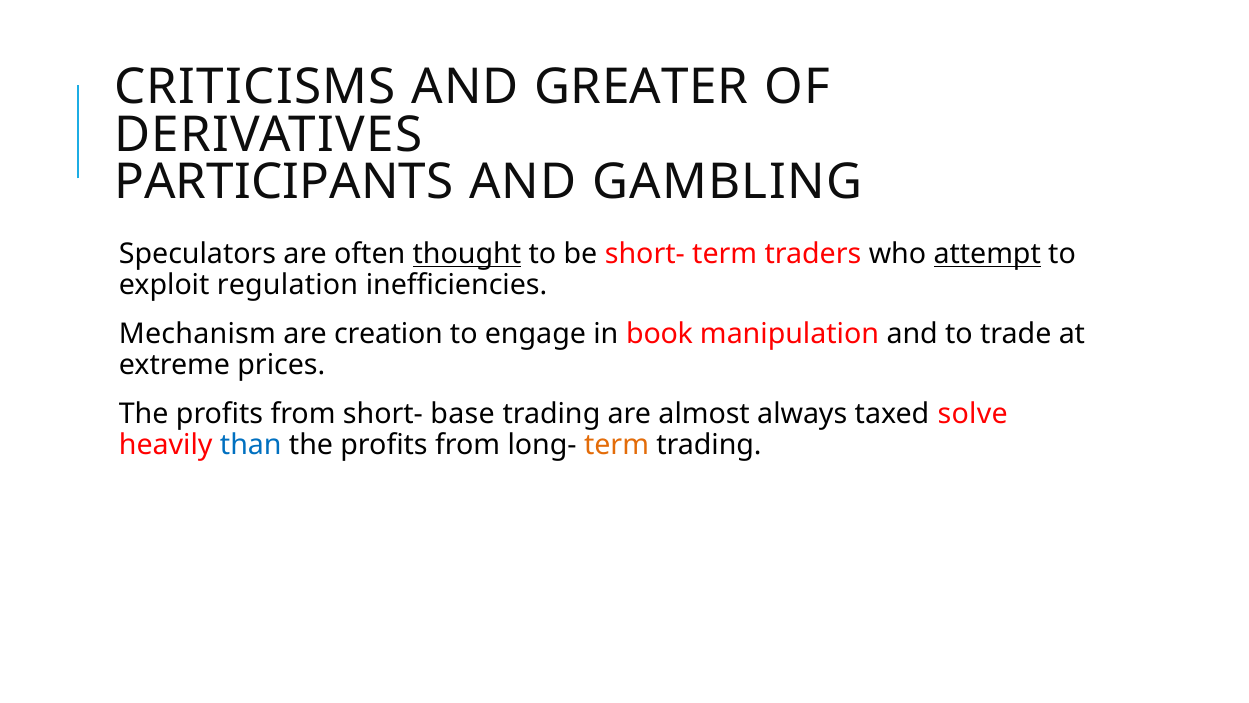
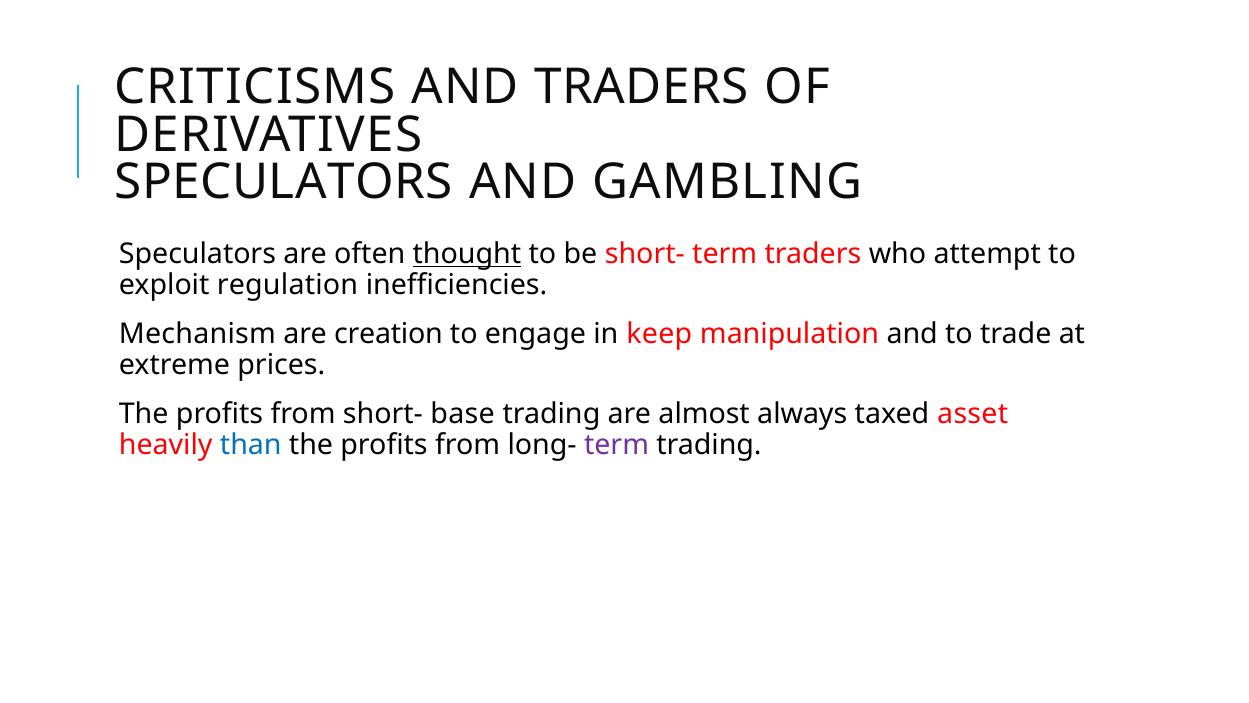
AND GREATER: GREATER -> TRADERS (641, 87)
PARTICIPANTS: PARTICIPANTS -> SPECULATORS (284, 182)
attempt underline: present -> none (987, 254)
book: book -> keep (659, 334)
solve: solve -> asset (973, 414)
term colour: orange -> purple (617, 445)
